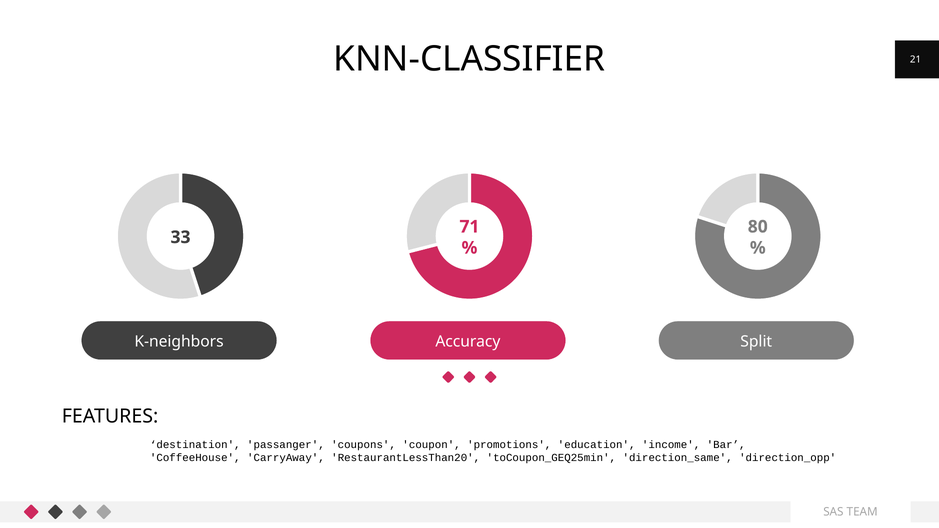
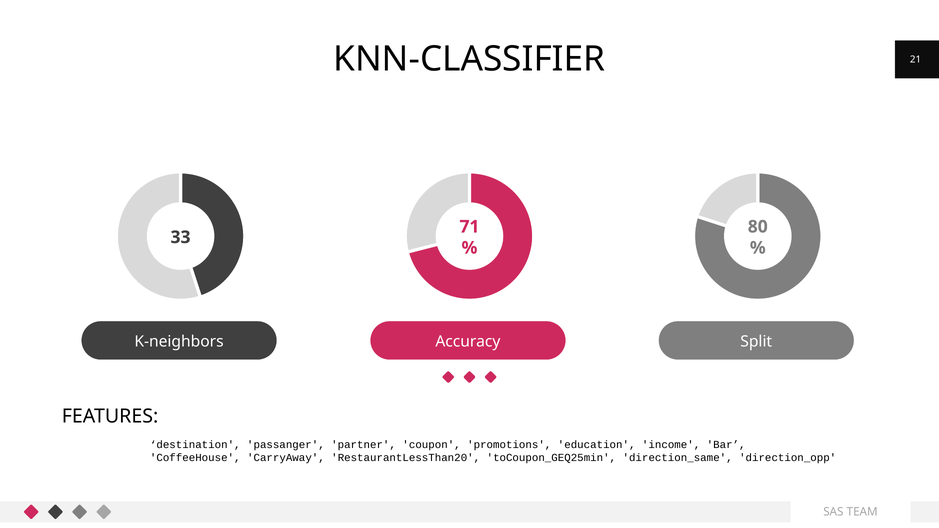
coupons: coupons -> partner (364, 445)
